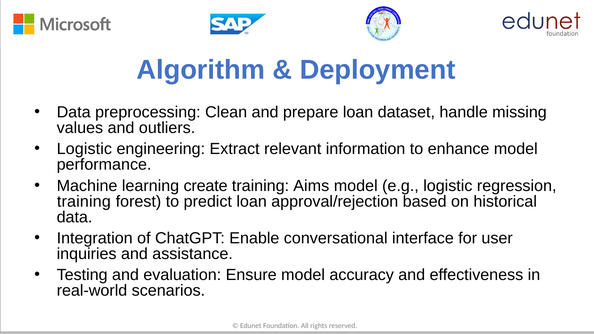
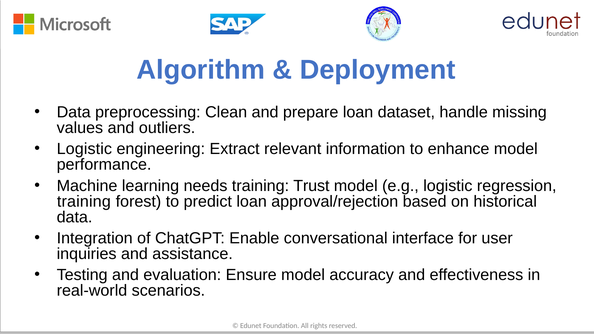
create: create -> needs (205, 186)
Aims: Aims -> Trust (311, 186)
